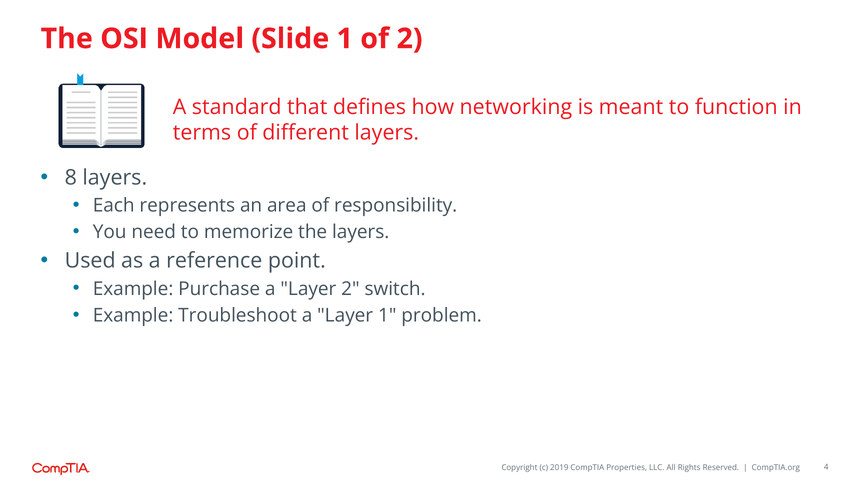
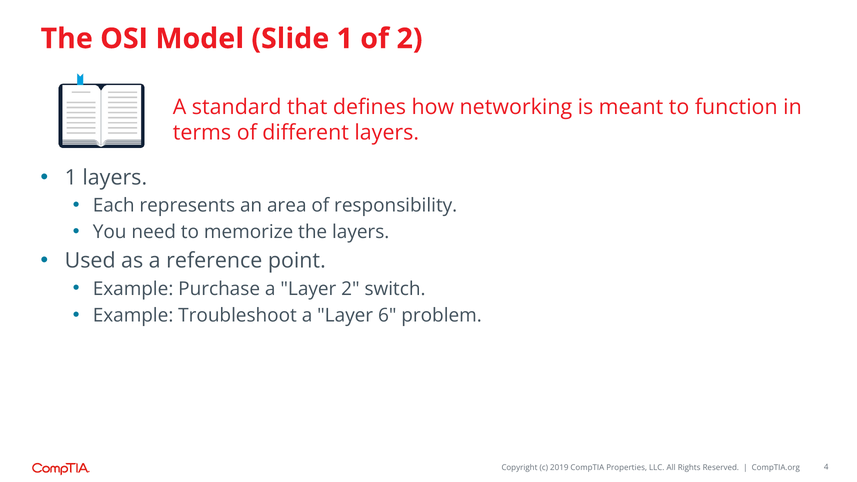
8: 8 -> 1 (71, 178)
Layer 1: 1 -> 6 (387, 316)
